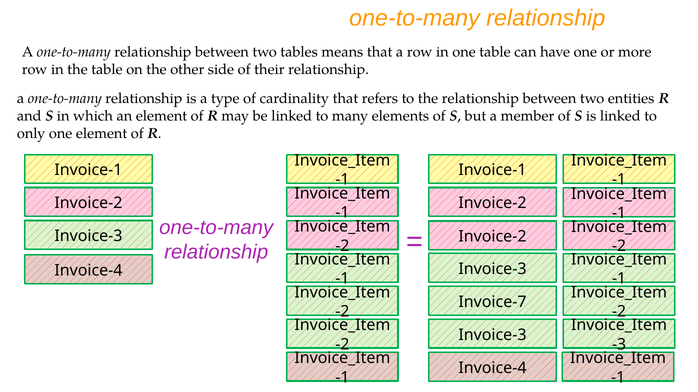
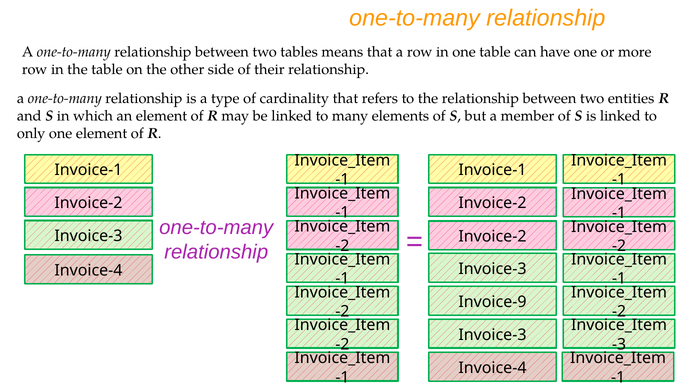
Invoice-7: Invoice-7 -> Invoice-9 (493, 302)
